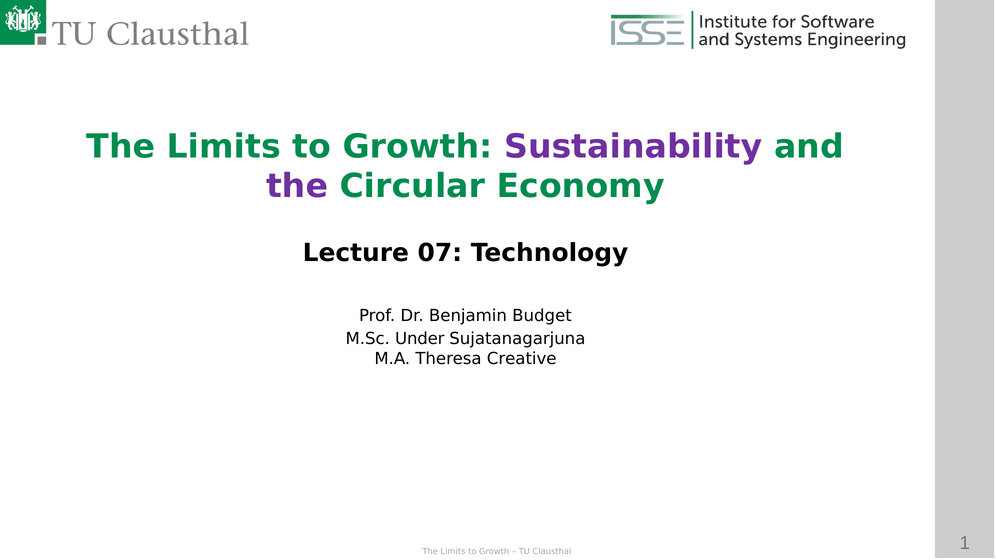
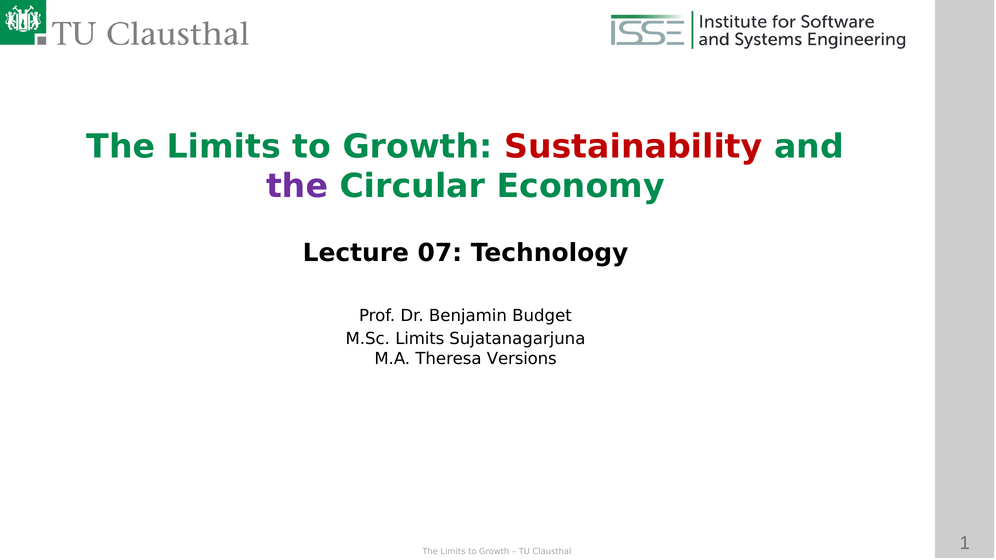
Sustainability colour: purple -> red (633, 147)
M.Sc Under: Under -> Limits (420, 339)
Creative: Creative -> Versions (522, 359)
